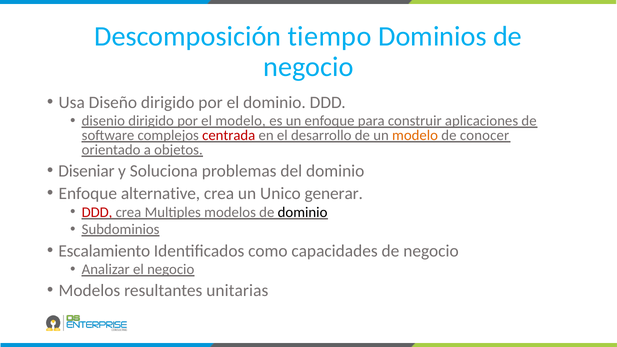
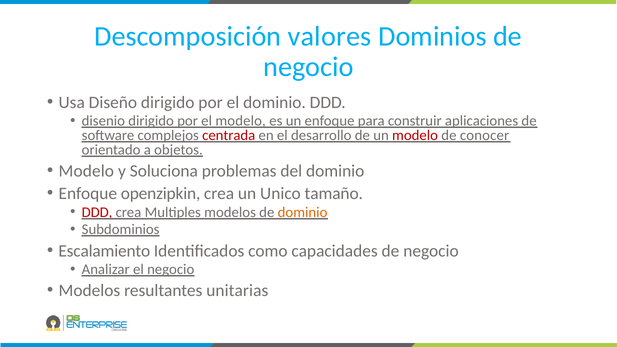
tiempo: tiempo -> valores (330, 37)
modelo colour: orange -> red (415, 135)
Diseniar: Diseniar -> Modelo (86, 171)
alternative: alternative -> openzipkin (161, 194)
generar: generar -> tamaño (334, 194)
dominio colour: black -> orange (303, 212)
